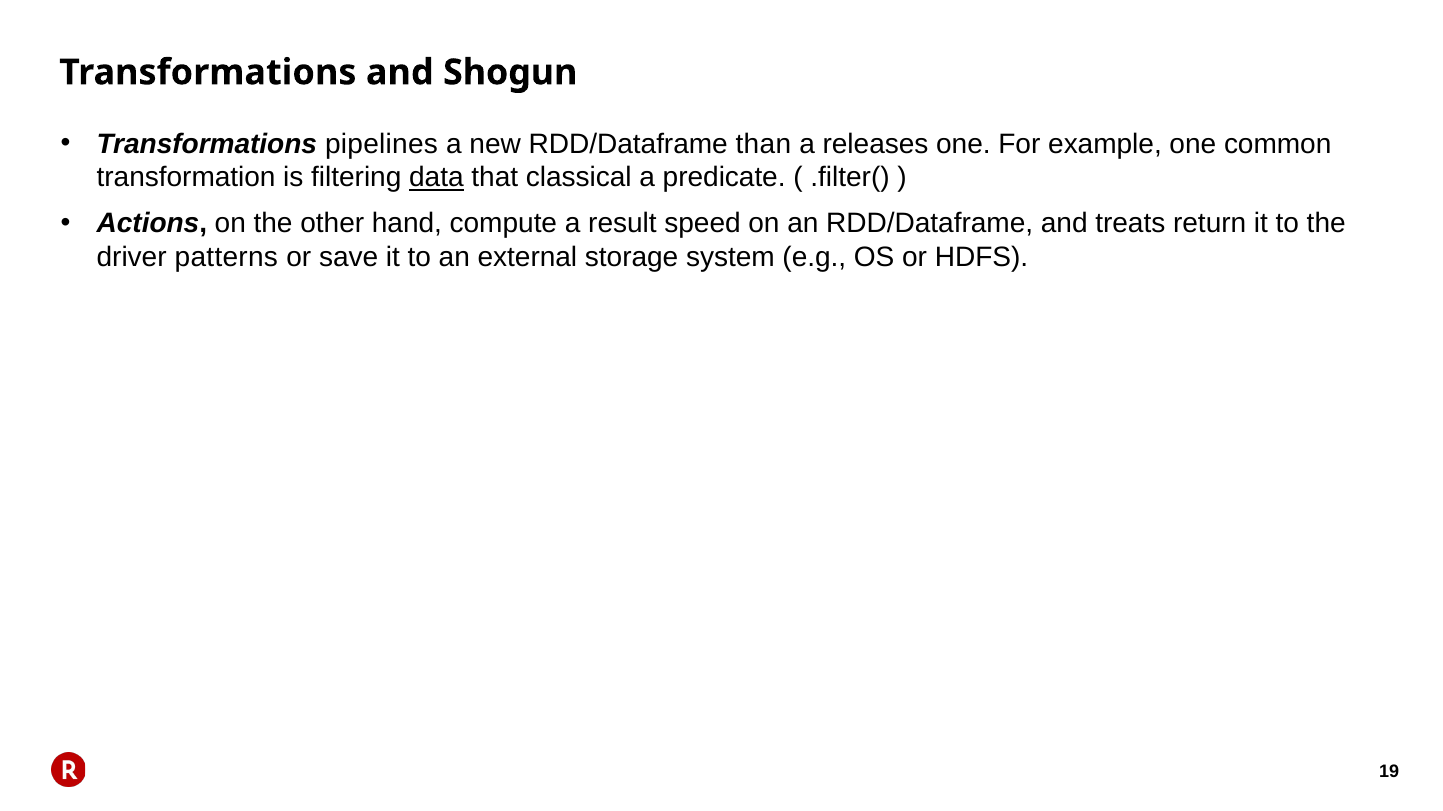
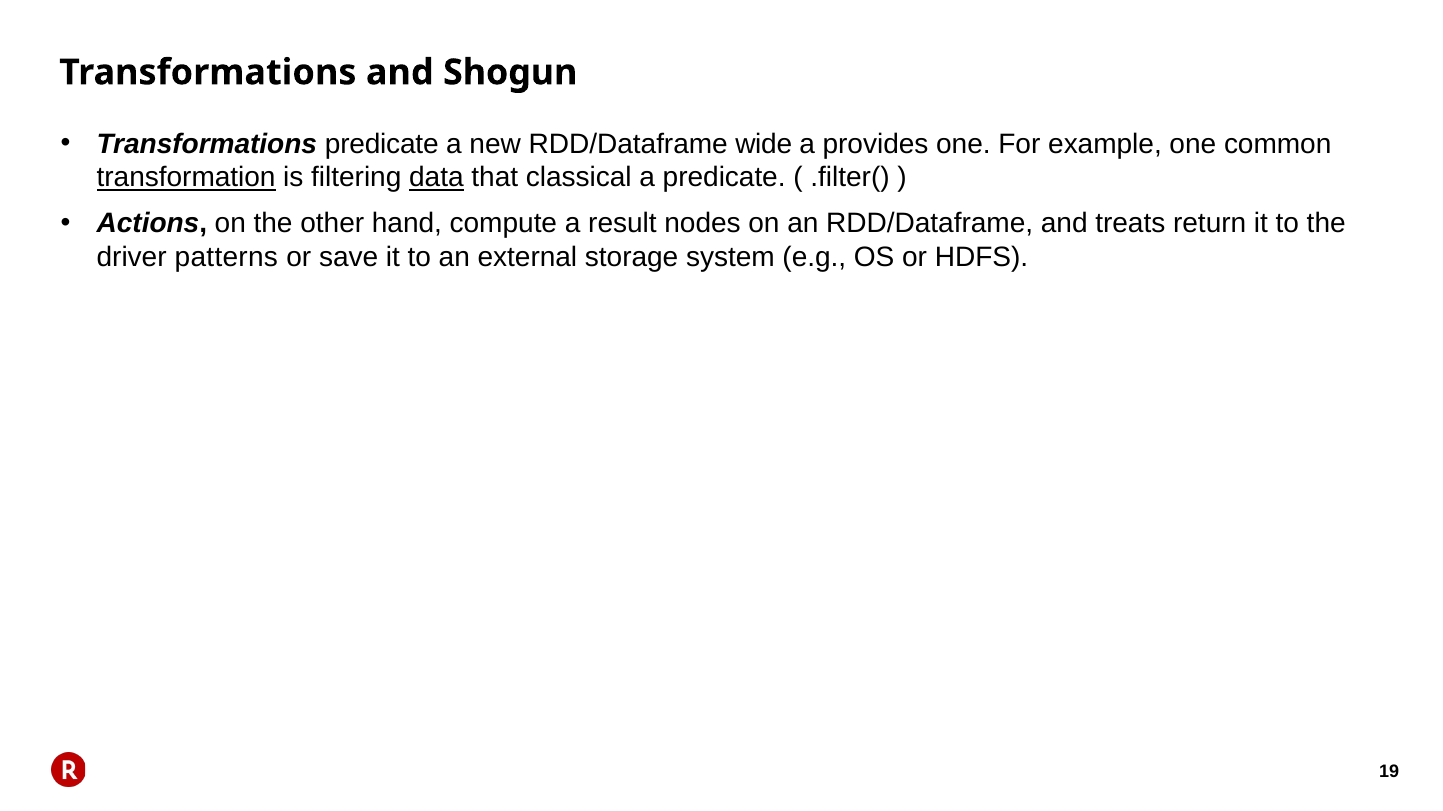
Transformations pipelines: pipelines -> predicate (382, 144)
than: than -> wide (764, 144)
releases: releases -> provides (876, 144)
transformation underline: none -> present (186, 178)
speed: speed -> nodes (703, 223)
